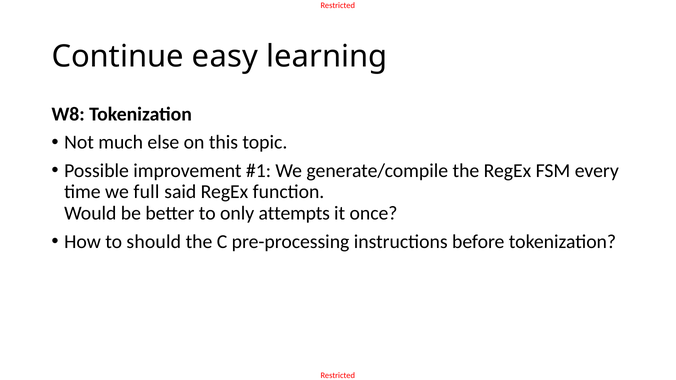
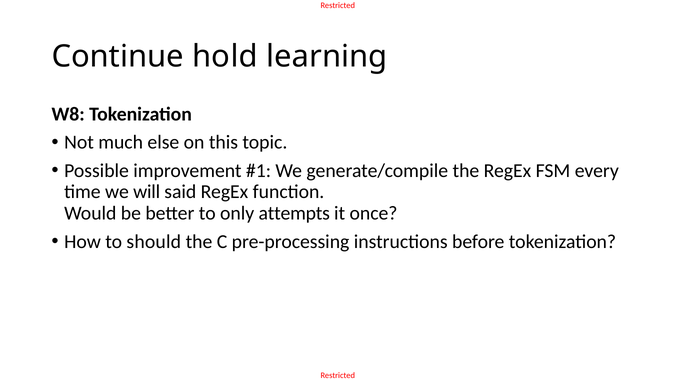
easy: easy -> hold (225, 57)
full: full -> will (147, 192)
